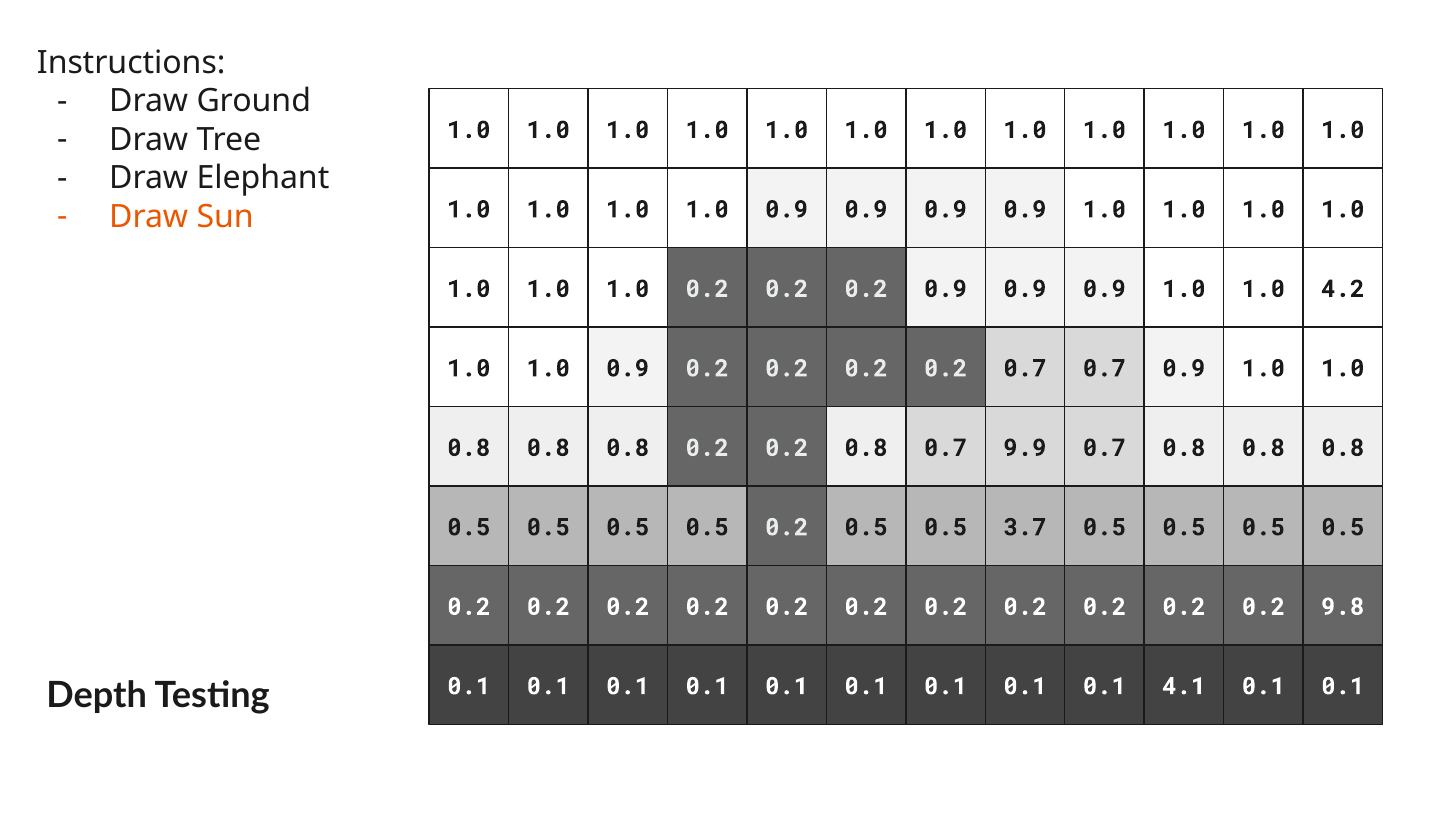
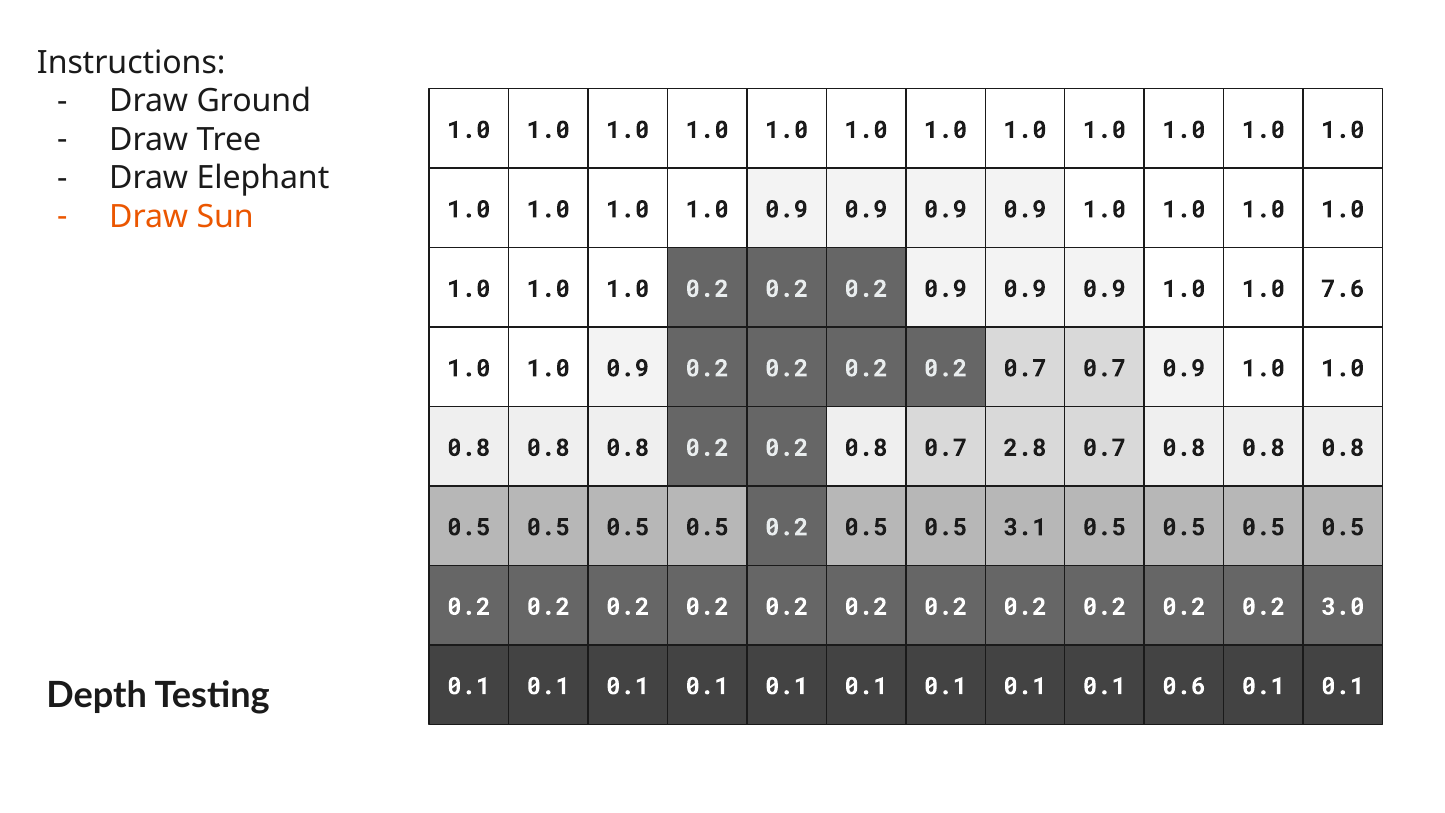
4.2: 4.2 -> 7.6 (1343, 289)
9.9: 9.9 -> 2.8 (1025, 448)
3.7: 3.7 -> 3.1 (1025, 527)
9.8: 9.8 -> 3.0 (1343, 607)
4.1: 4.1 -> 0.6 (1184, 686)
